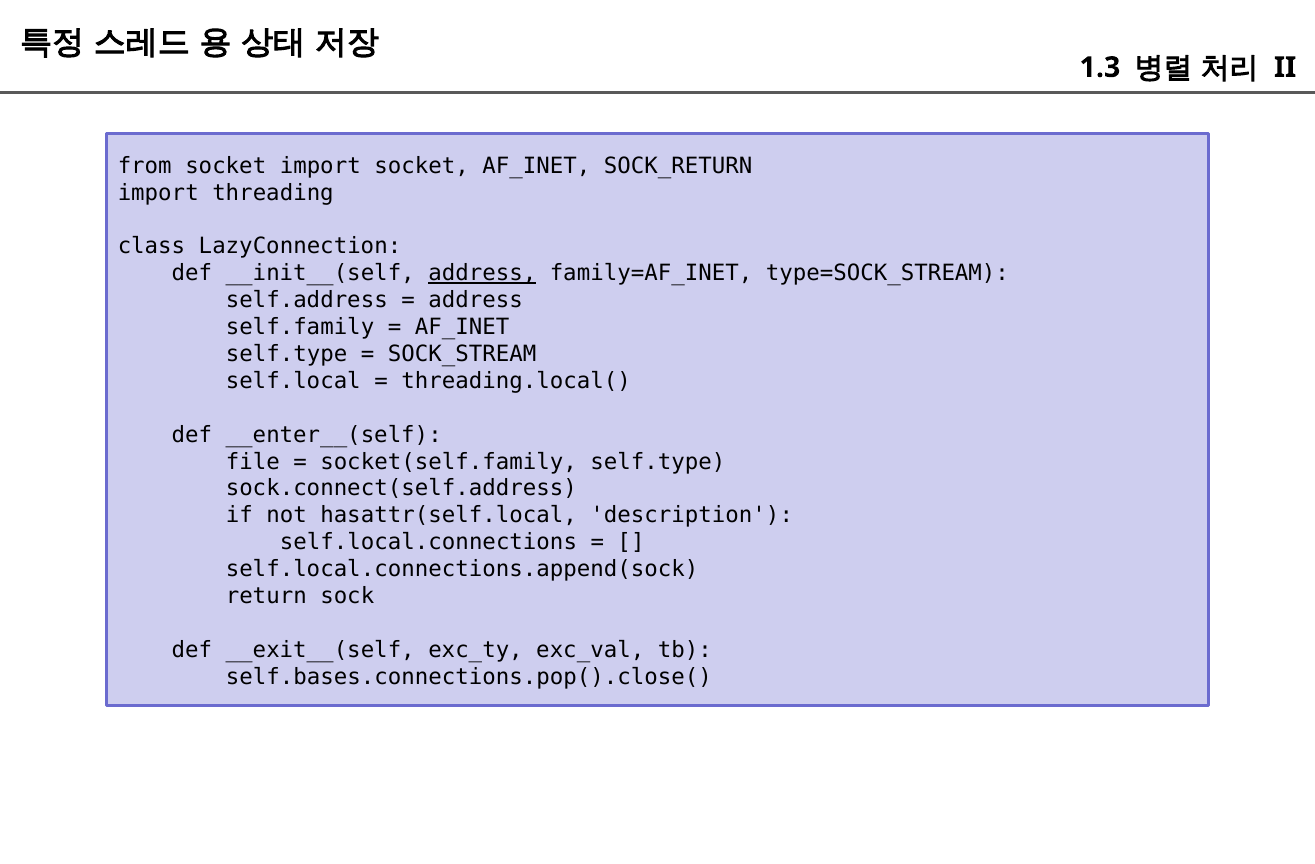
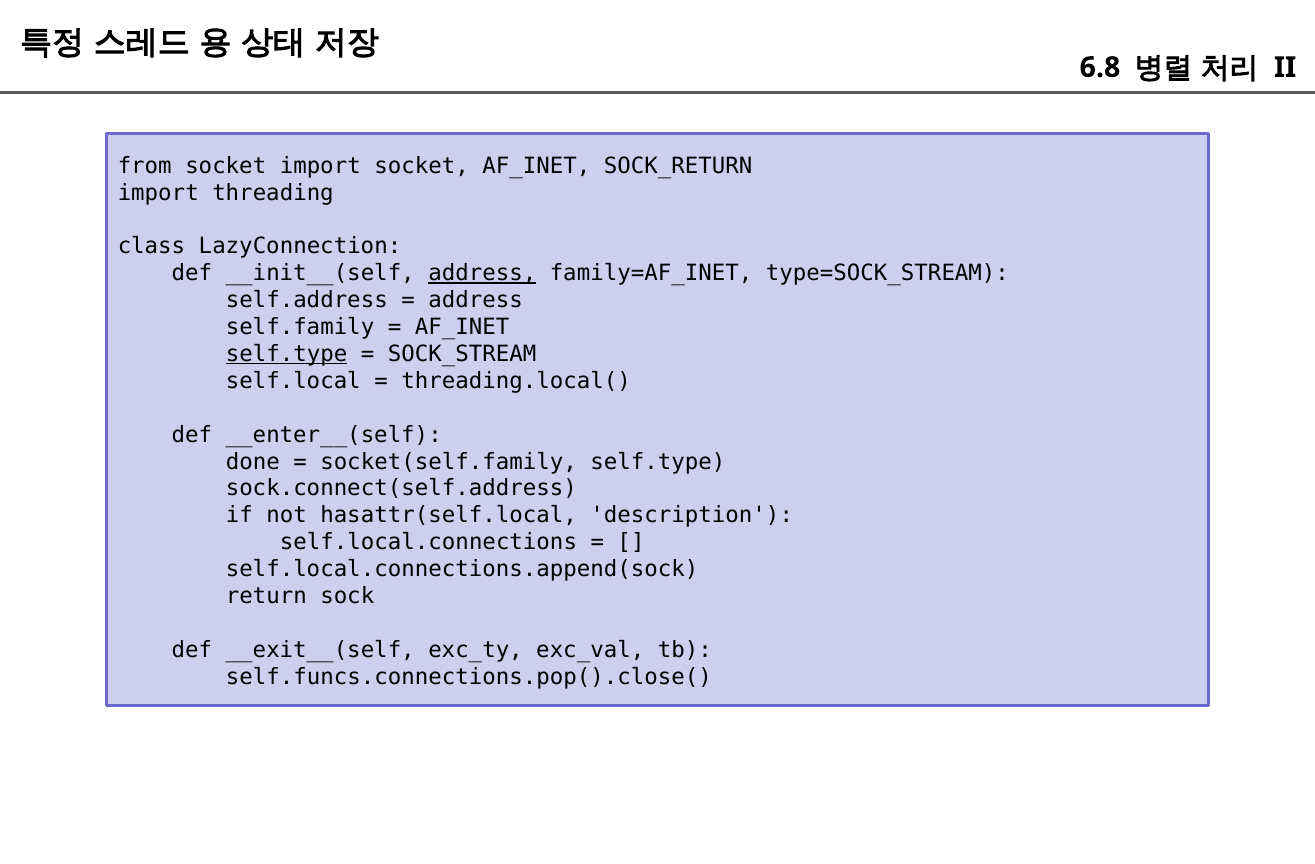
1.3: 1.3 -> 6.8 (1100, 67)
self.type underline: none -> present (287, 354)
file: file -> done (253, 462)
self.bases.connections.pop().close(: self.bases.connections.pop().close( -> self.funcs.connections.pop().close( (469, 677)
